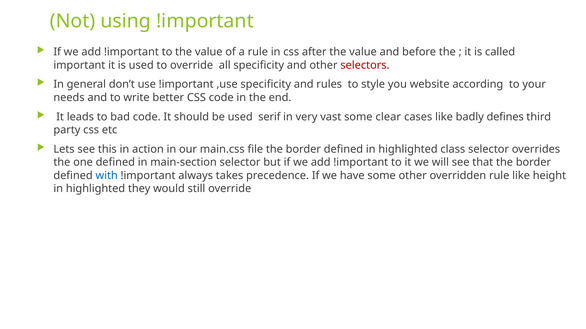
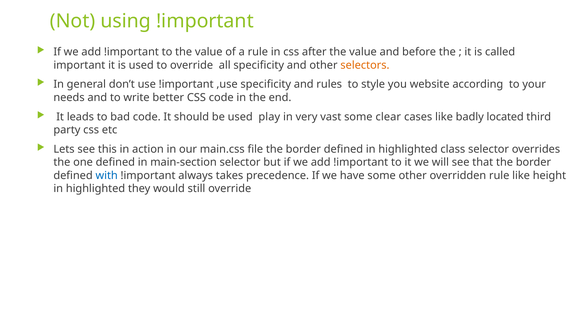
selectors colour: red -> orange (365, 65)
serif: serif -> play (269, 117)
defines: defines -> located (505, 117)
